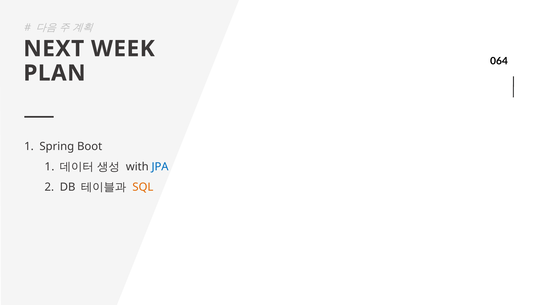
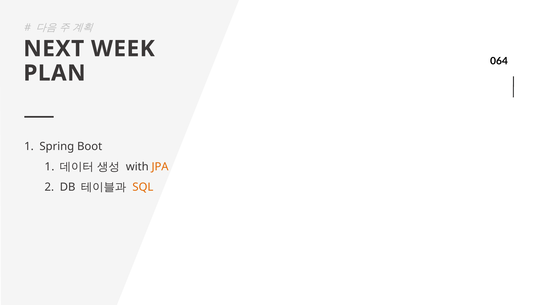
JPA colour: blue -> orange (160, 167)
